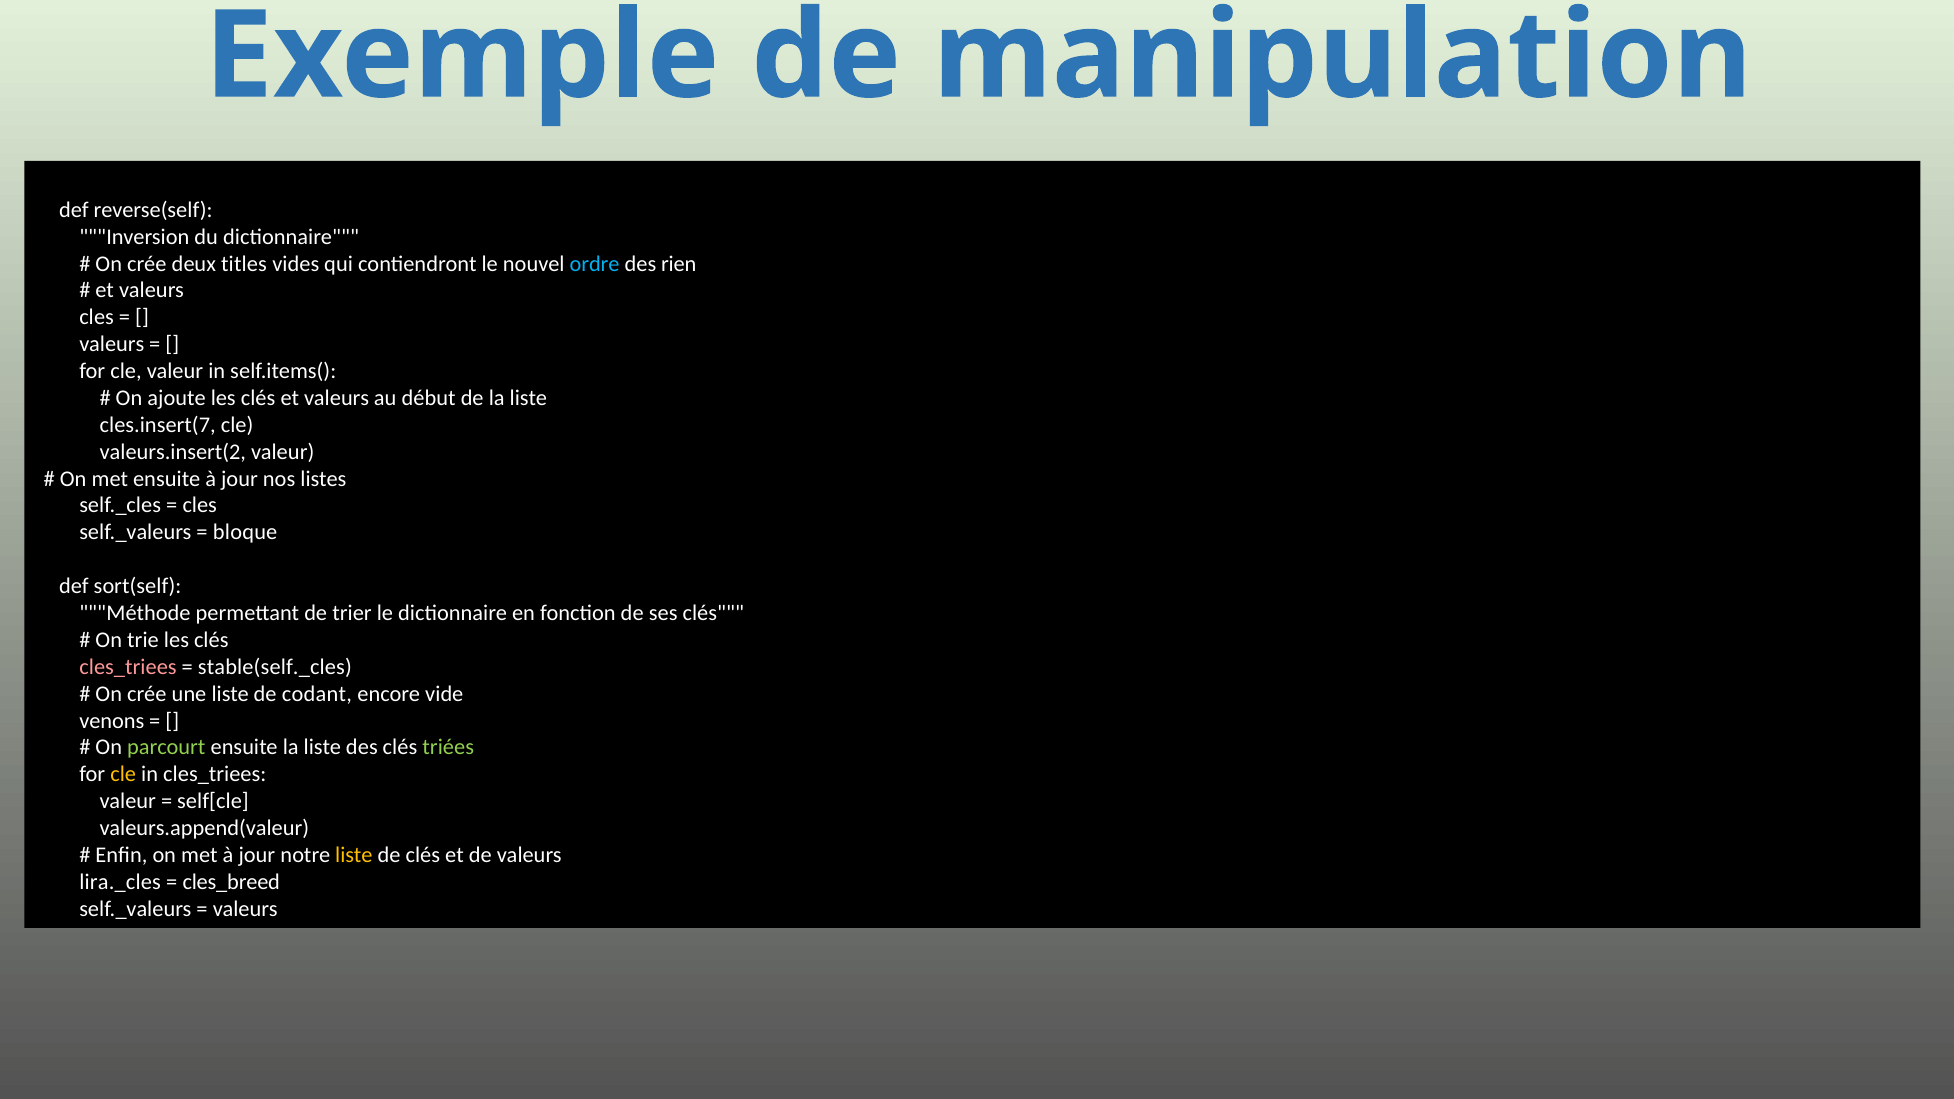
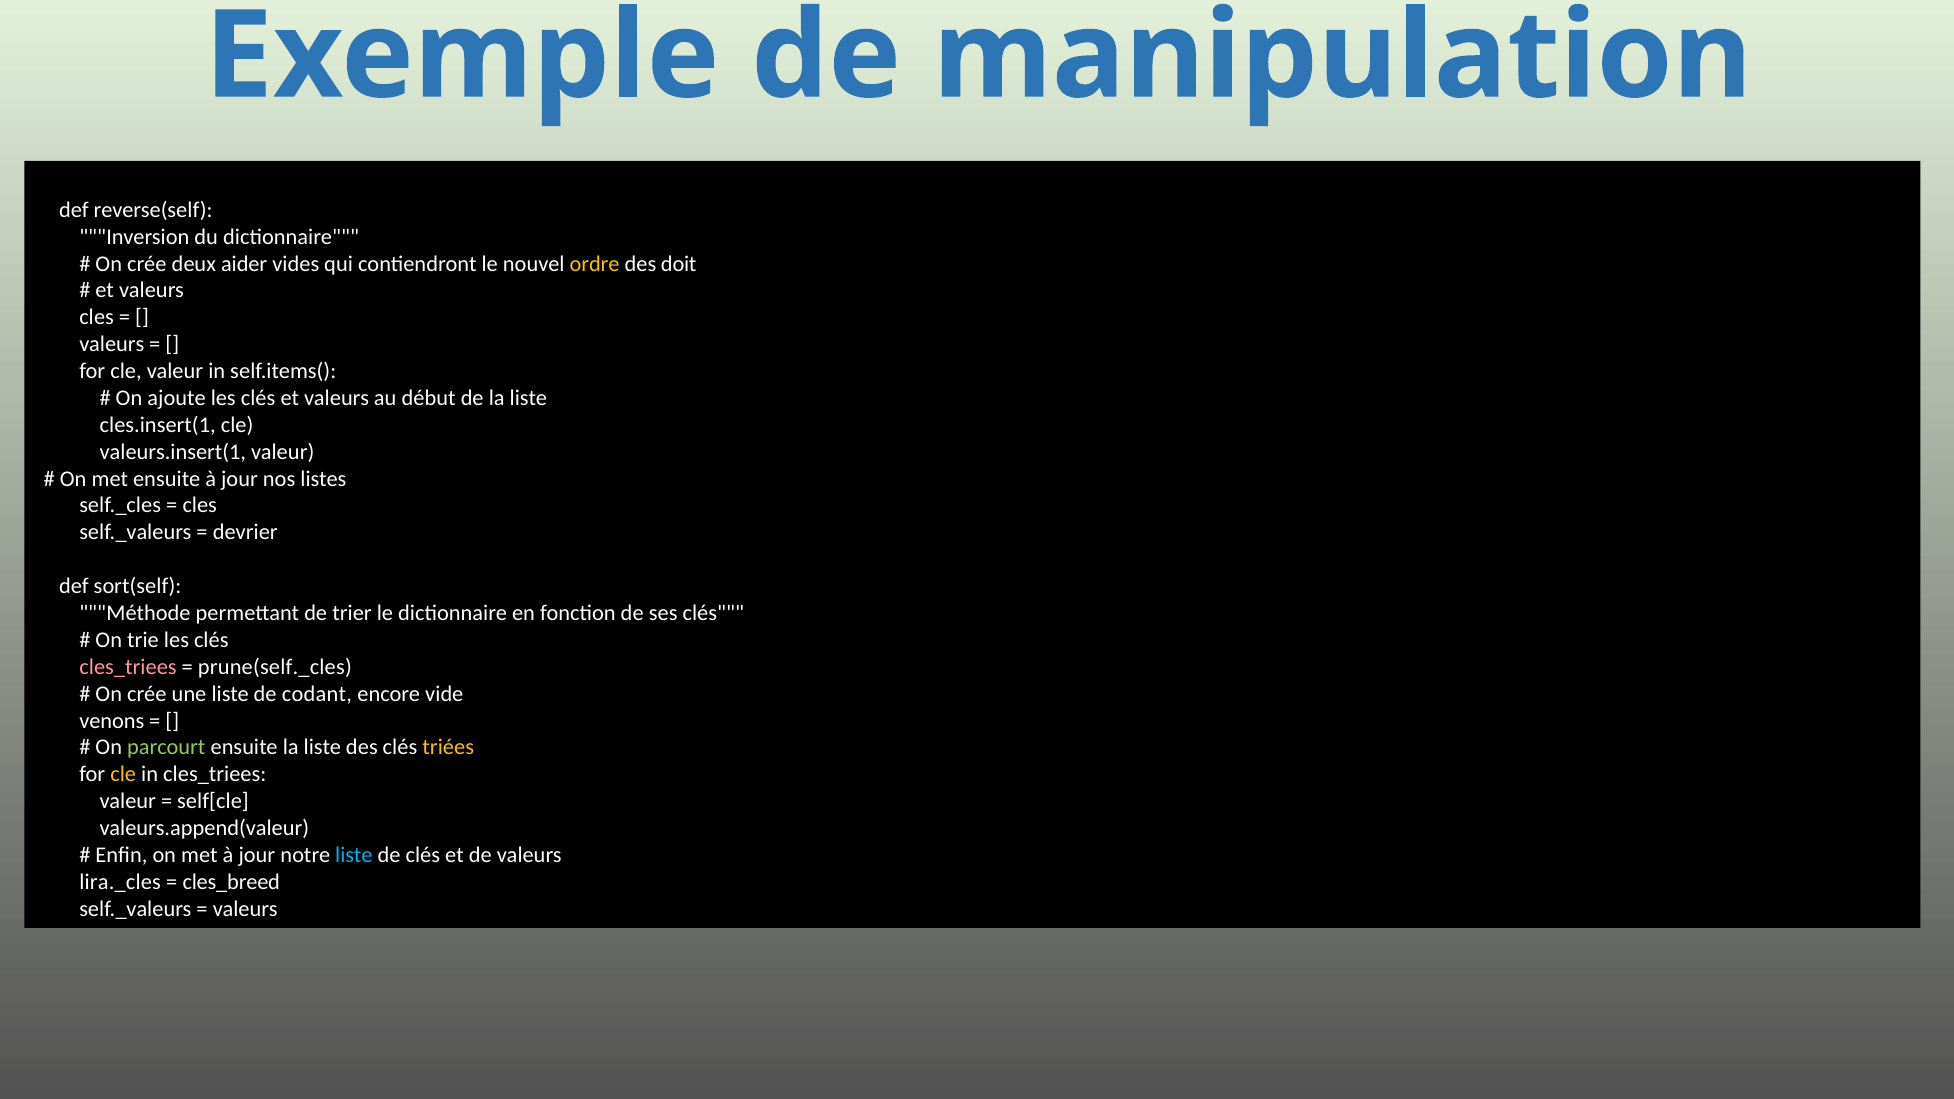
titles: titles -> aider (244, 264)
ordre colour: light blue -> yellow (595, 264)
rien: rien -> doit (679, 264)
cles.insert(7: cles.insert(7 -> cles.insert(1 (158, 425)
valeurs.insert(2: valeurs.insert(2 -> valeurs.insert(1 (173, 452)
bloque: bloque -> devrier (245, 533)
stable(self._cles: stable(self._cles -> prune(self._cles (275, 667)
triées colour: light green -> yellow (448, 748)
liste colour: yellow -> light blue (354, 855)
